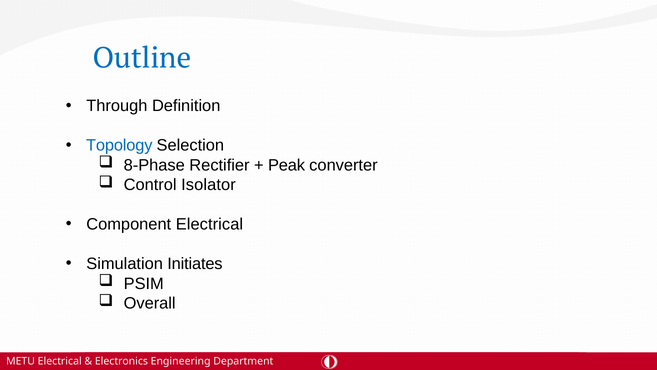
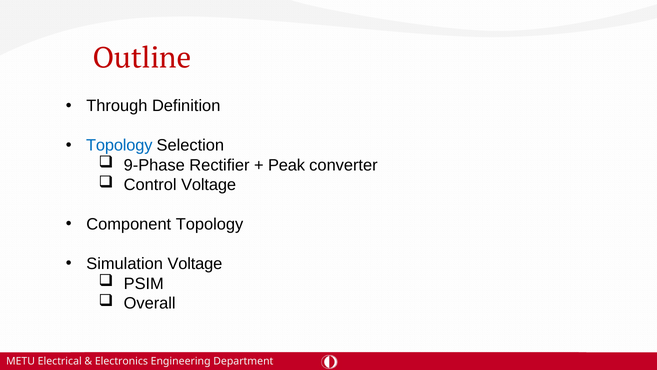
Outline colour: blue -> red (142, 58)
8-Phase: 8-Phase -> 9-Phase (154, 165)
Control Isolator: Isolator -> Voltage (209, 185)
Component Electrical: Electrical -> Topology (209, 224)
Simulation Initiates: Initiates -> Voltage (195, 264)
